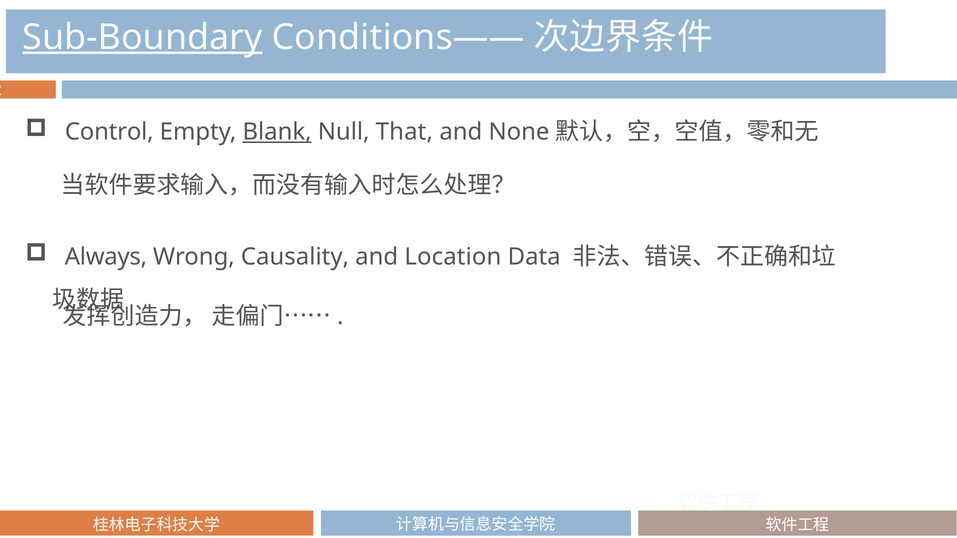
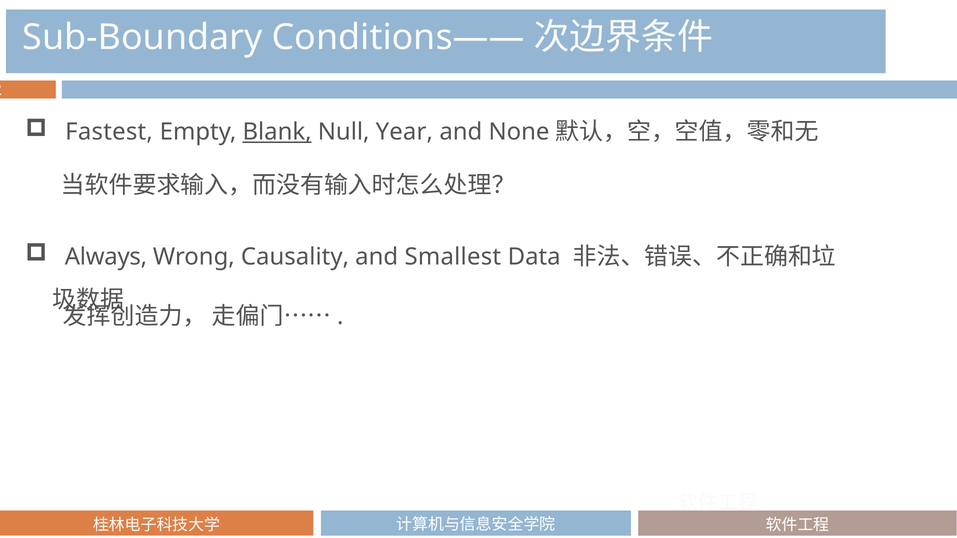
Sub-Boundary underline: present -> none (143, 37)
Control: Control -> Fastest (109, 132)
That: That -> Year (404, 132)
Location: Location -> Smallest (453, 257)
